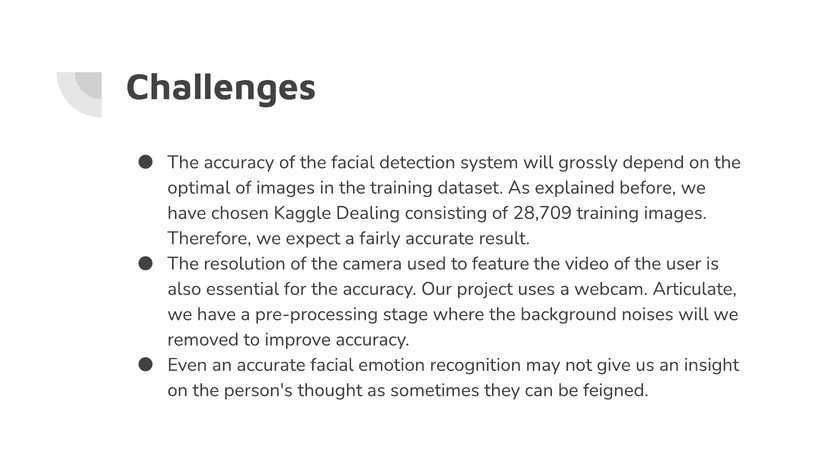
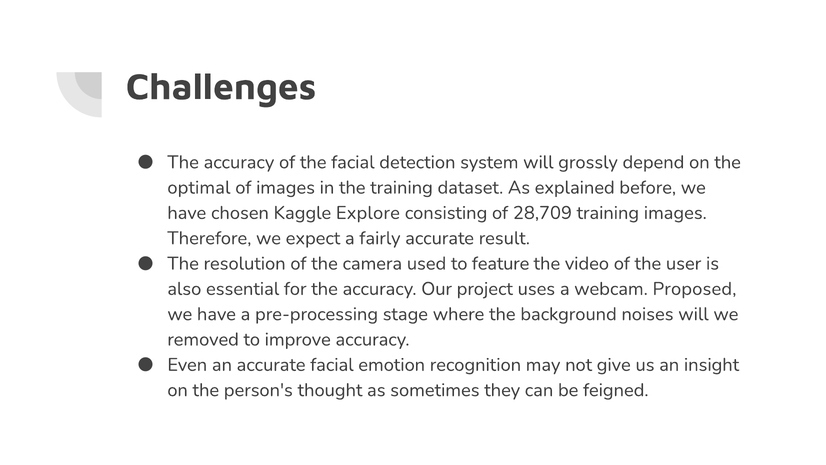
Dealing: Dealing -> Explore (368, 213)
Articulate: Articulate -> Proposed (694, 289)
